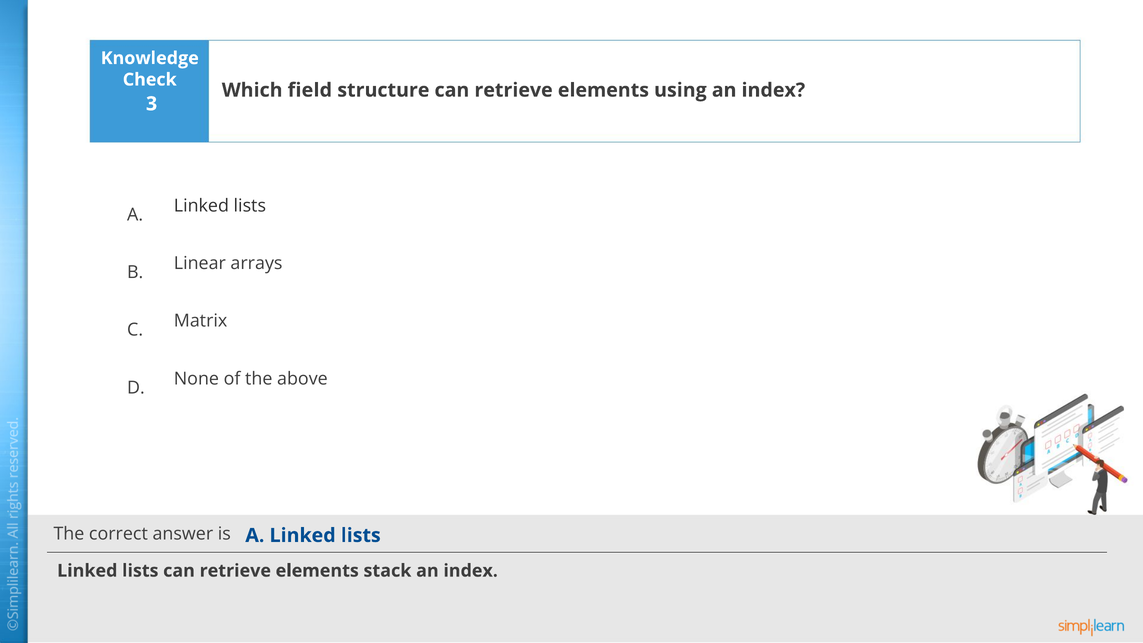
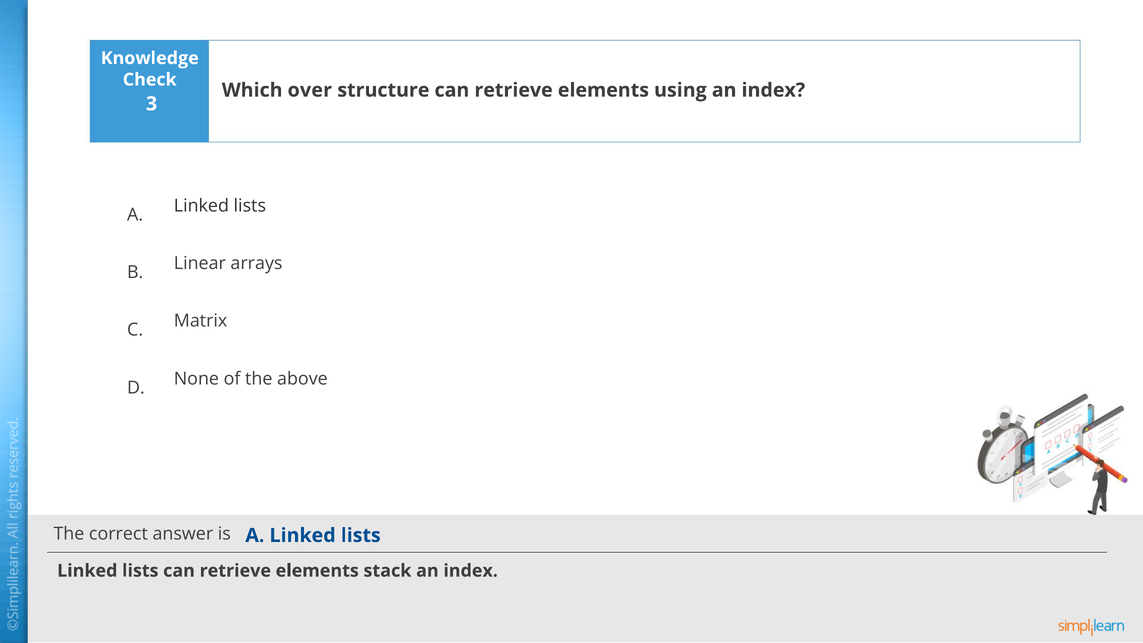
field: field -> over (310, 90)
